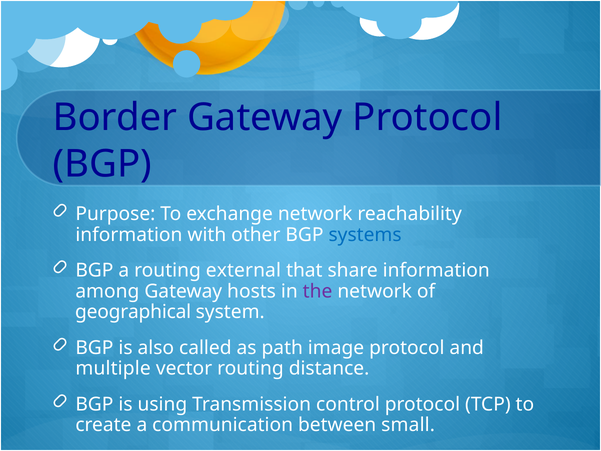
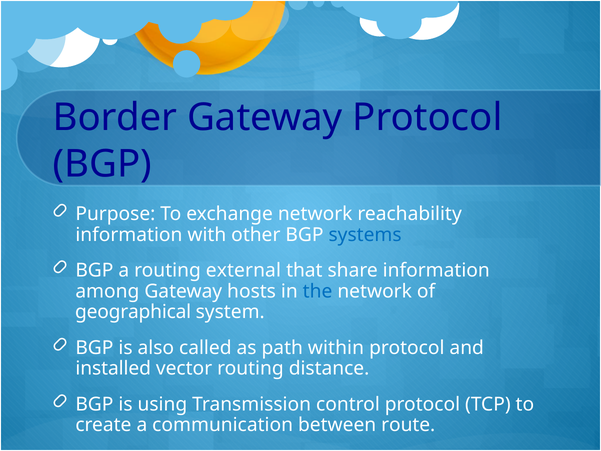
the colour: purple -> blue (318, 291)
image: image -> within (336, 348)
multiple: multiple -> installed (113, 368)
small: small -> route (408, 425)
